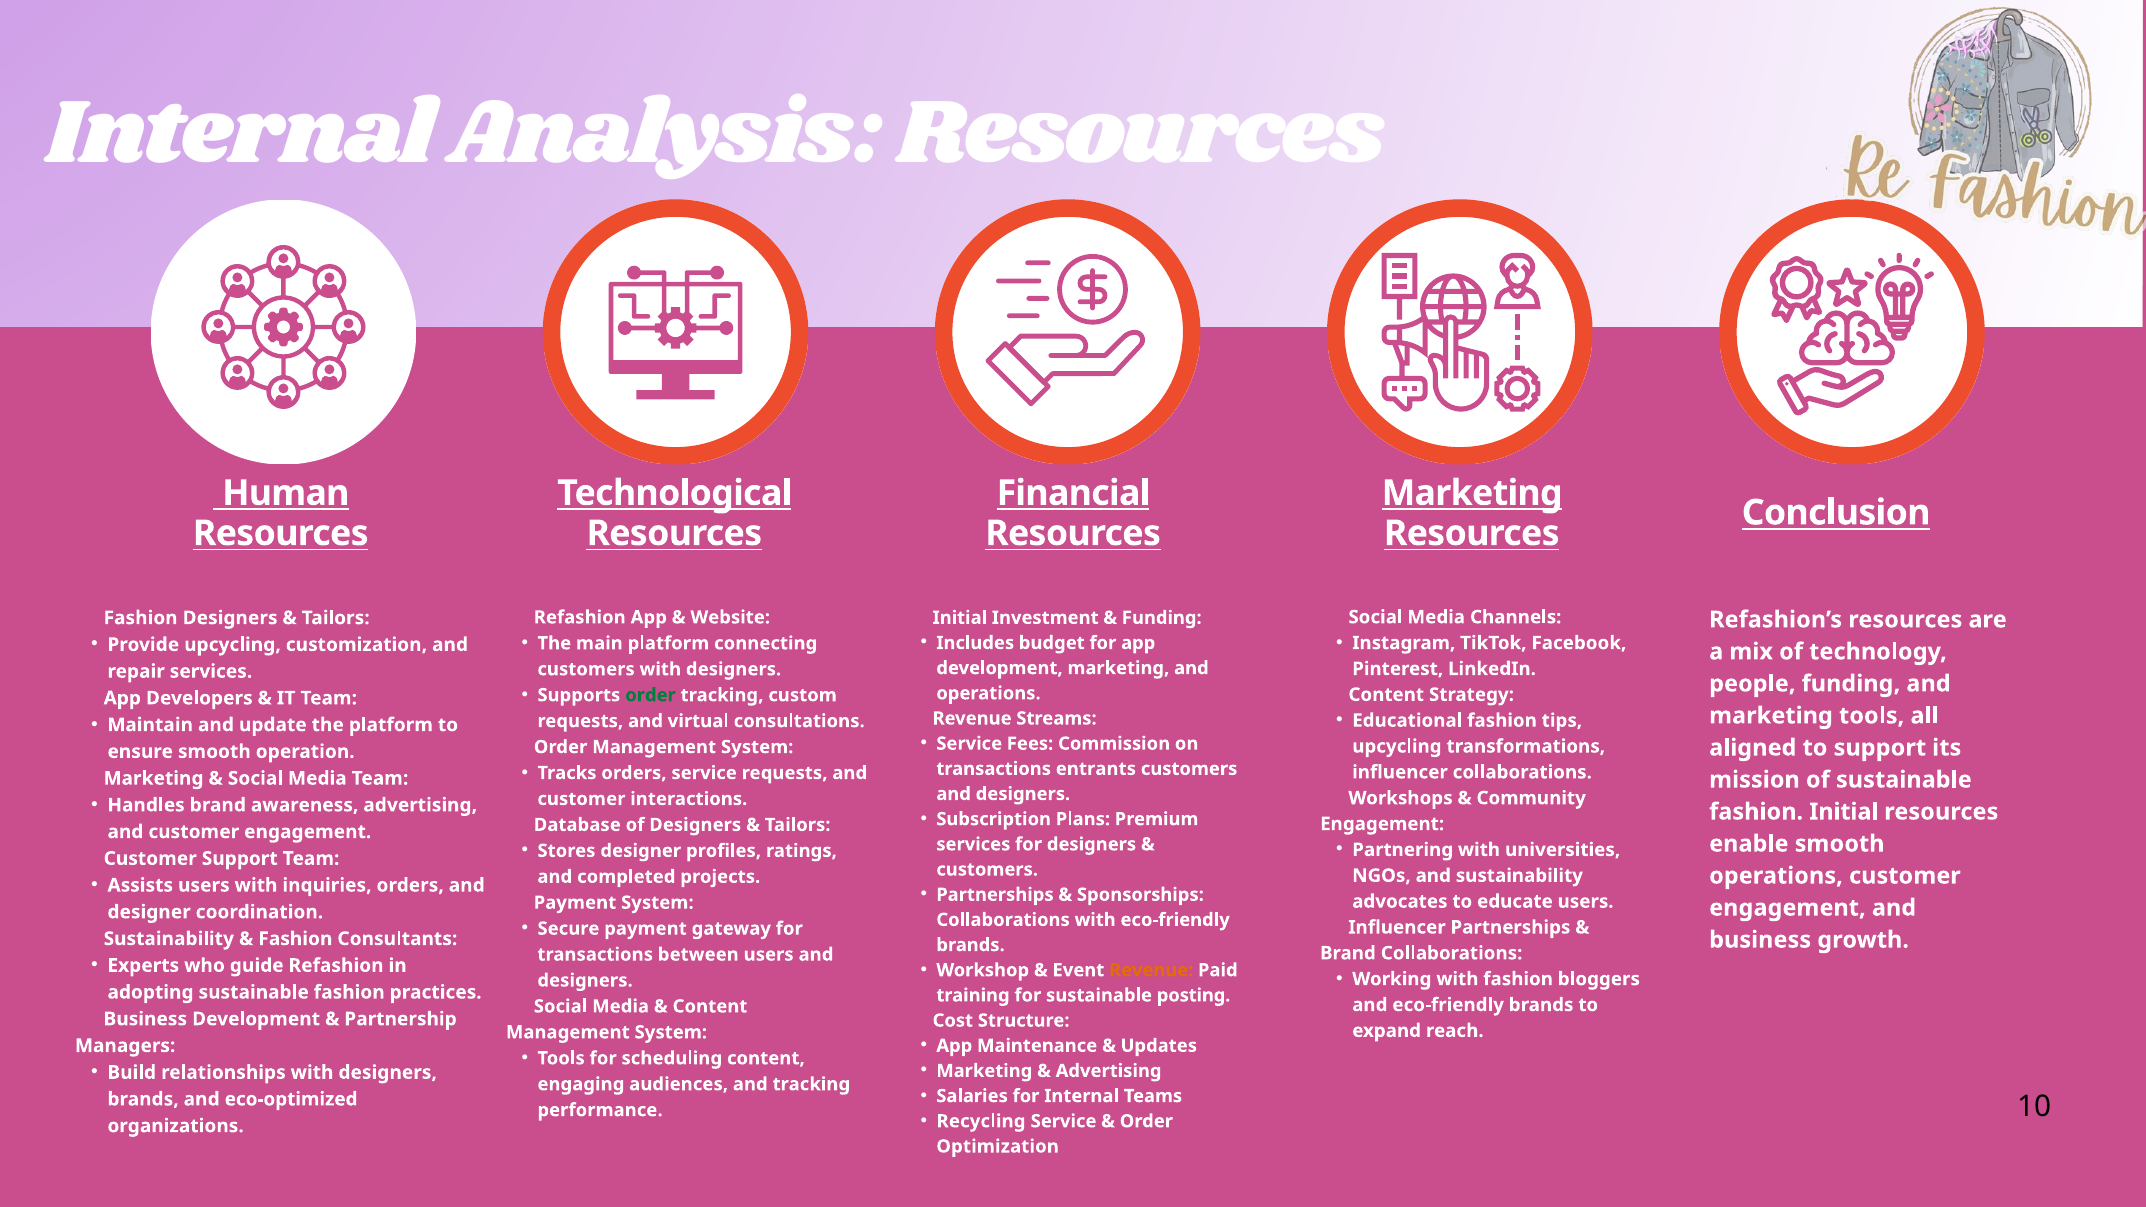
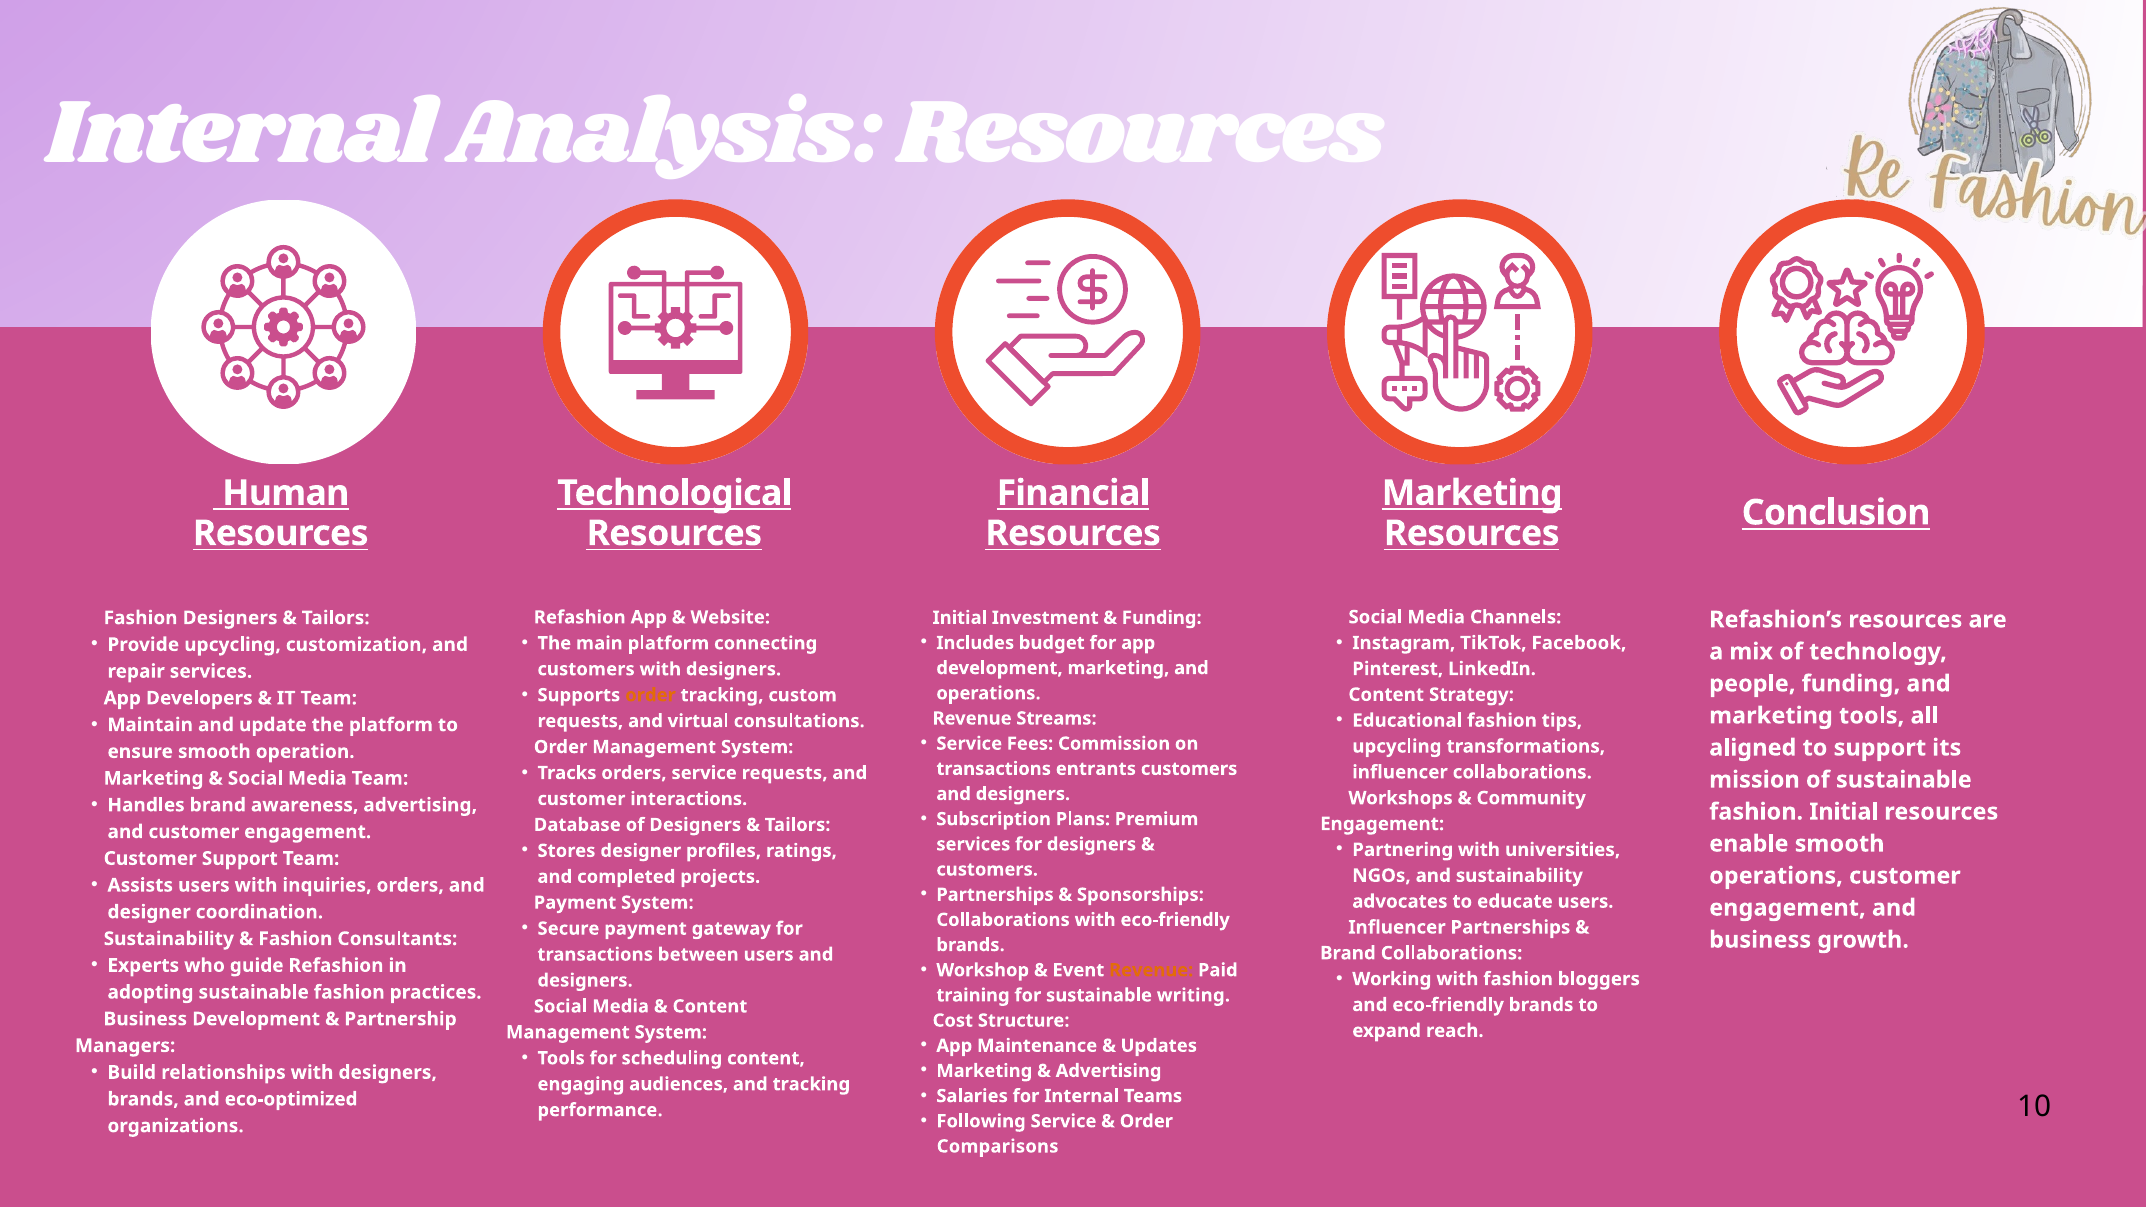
order colour: green -> orange (651, 695)
posting: posting -> writing (1193, 995)
Recycling: Recycling -> Following (981, 1121)
Optimization: Optimization -> Comparisons (998, 1147)
